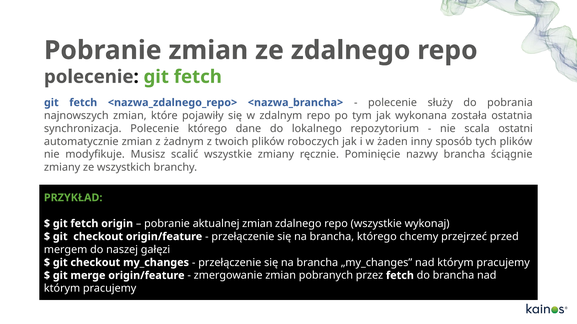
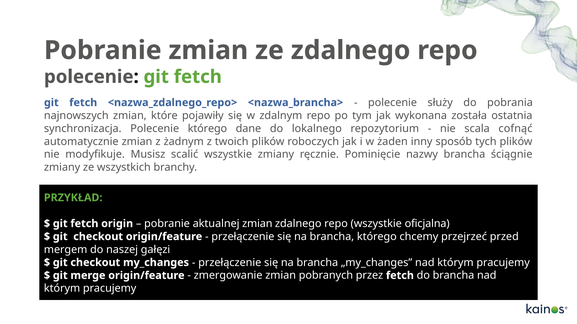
ostatni: ostatni -> cofnąć (515, 129)
wykonaj: wykonaj -> oficjalna (427, 224)
